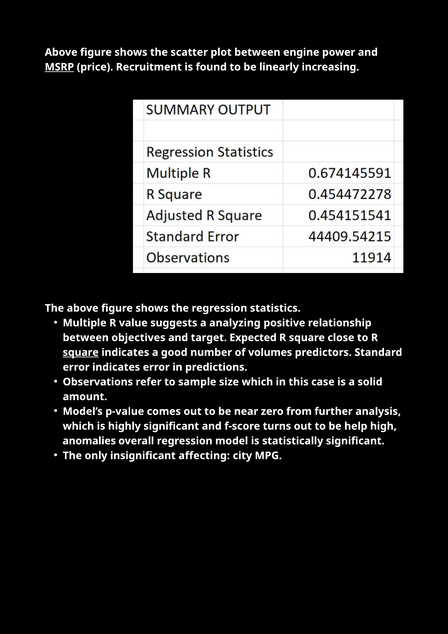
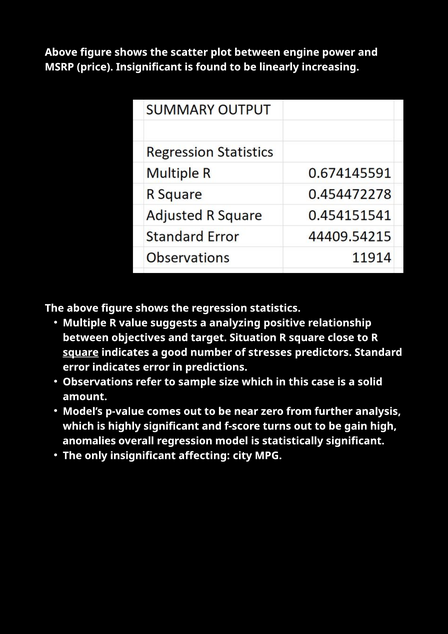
MSRP underline: present -> none (59, 67)
price Recruitment: Recruitment -> Insignificant (149, 67)
Expected: Expected -> Situation (253, 338)
volumes: volumes -> stresses (270, 352)
help: help -> gain (356, 426)
